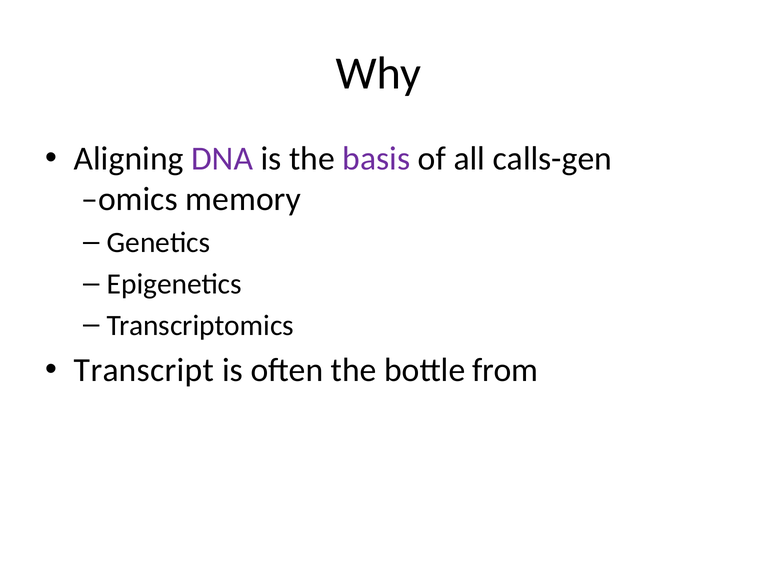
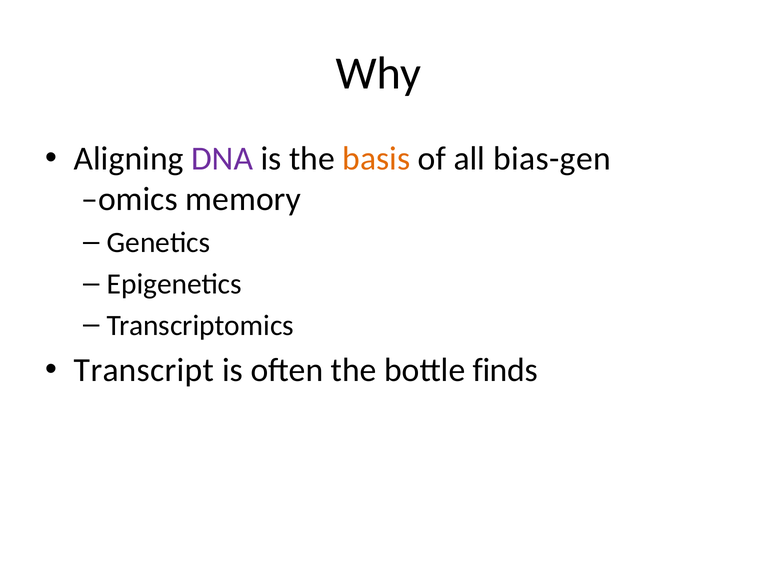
basis colour: purple -> orange (376, 159)
calls-gen: calls-gen -> bias-gen (552, 159)
from: from -> finds (505, 370)
